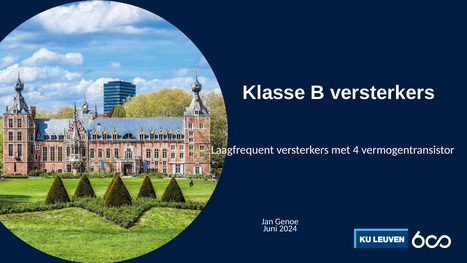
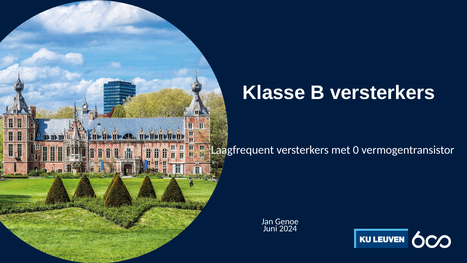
4: 4 -> 0 (356, 150)
